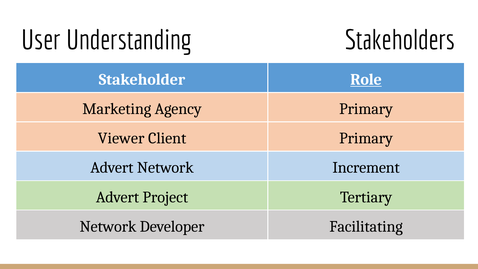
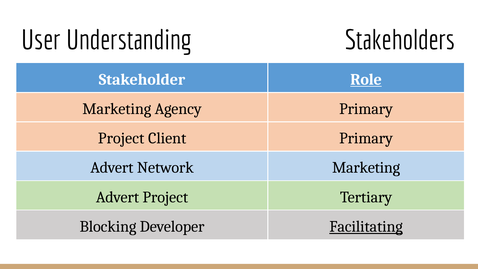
Viewer: Viewer -> Project (121, 138)
Network Increment: Increment -> Marketing (366, 168)
Network: Network -> Blocking (108, 226)
Facilitating underline: none -> present (366, 226)
